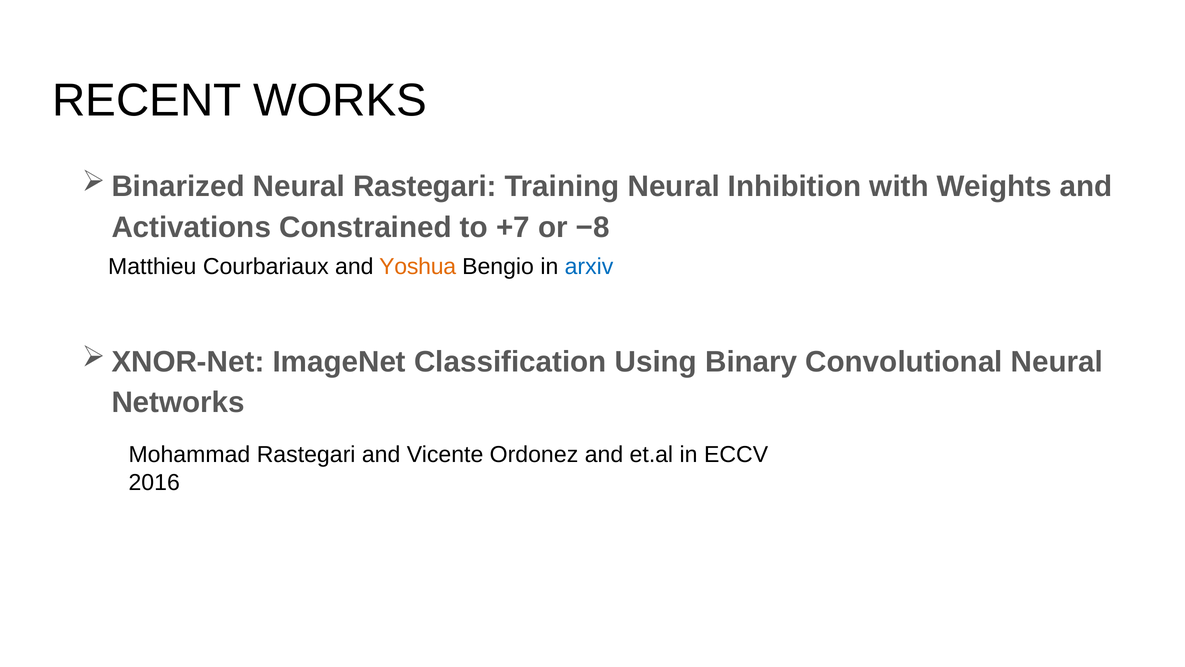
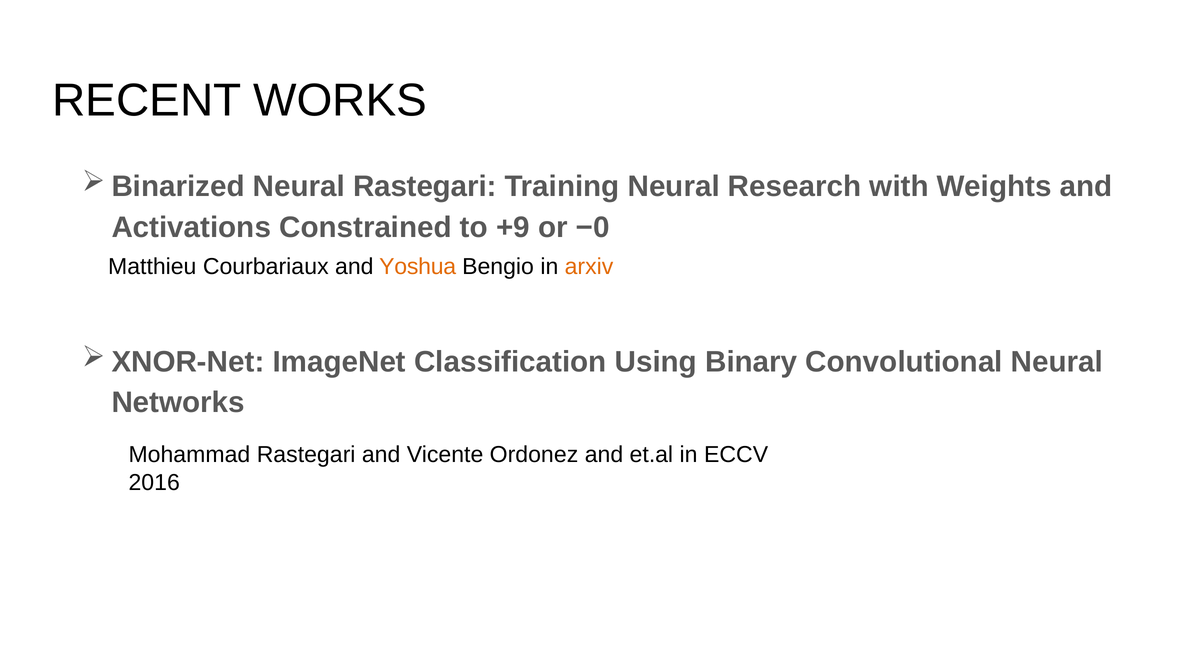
Inhibition: Inhibition -> Research (795, 186)
+7: +7 -> +9 (513, 227)
−8: −8 -> −0 (593, 227)
arxiv colour: blue -> orange (589, 266)
